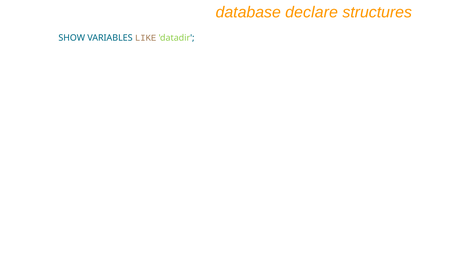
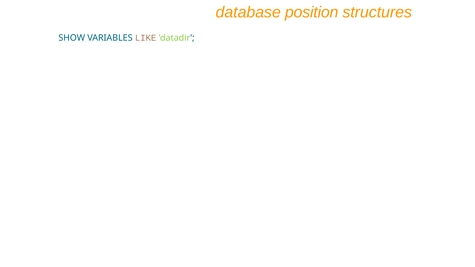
declare: declare -> position (312, 12)
